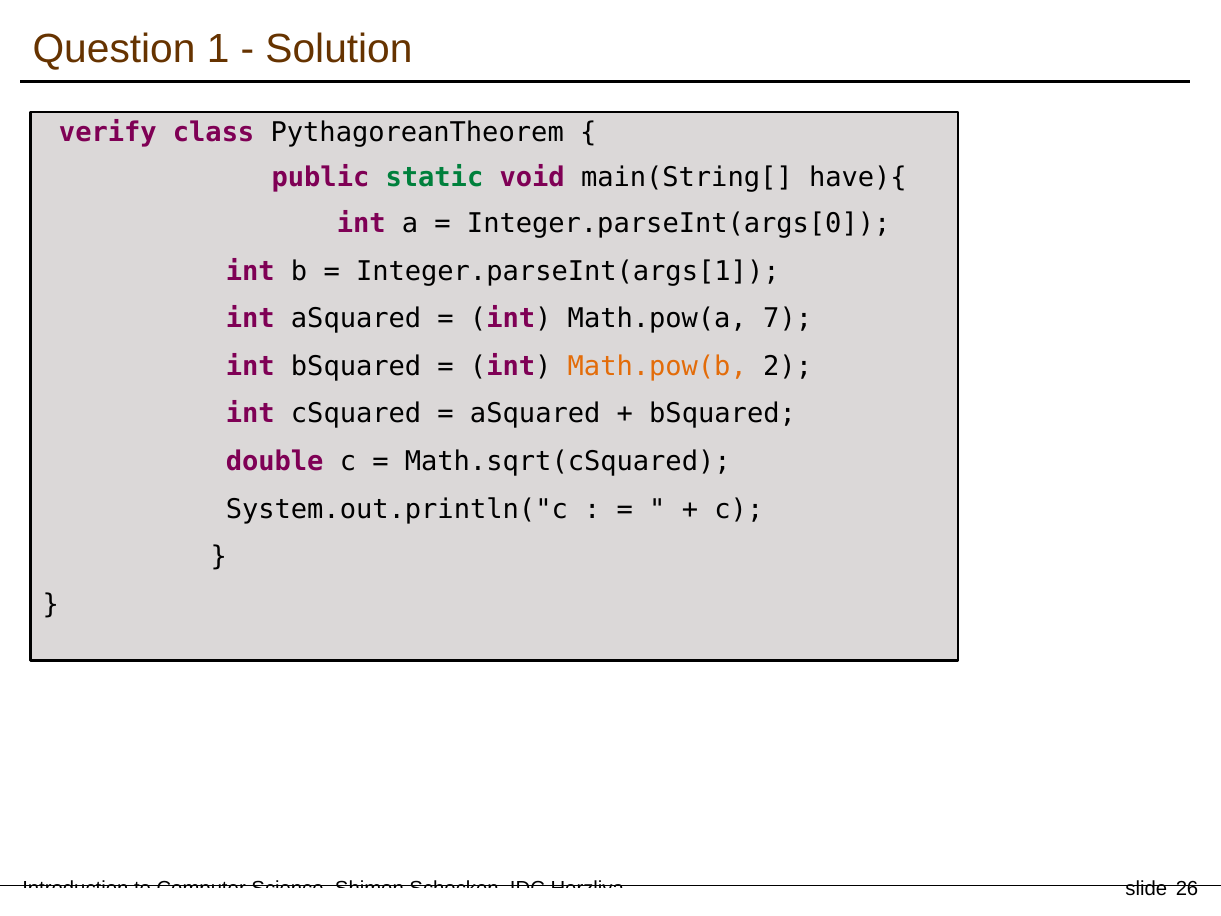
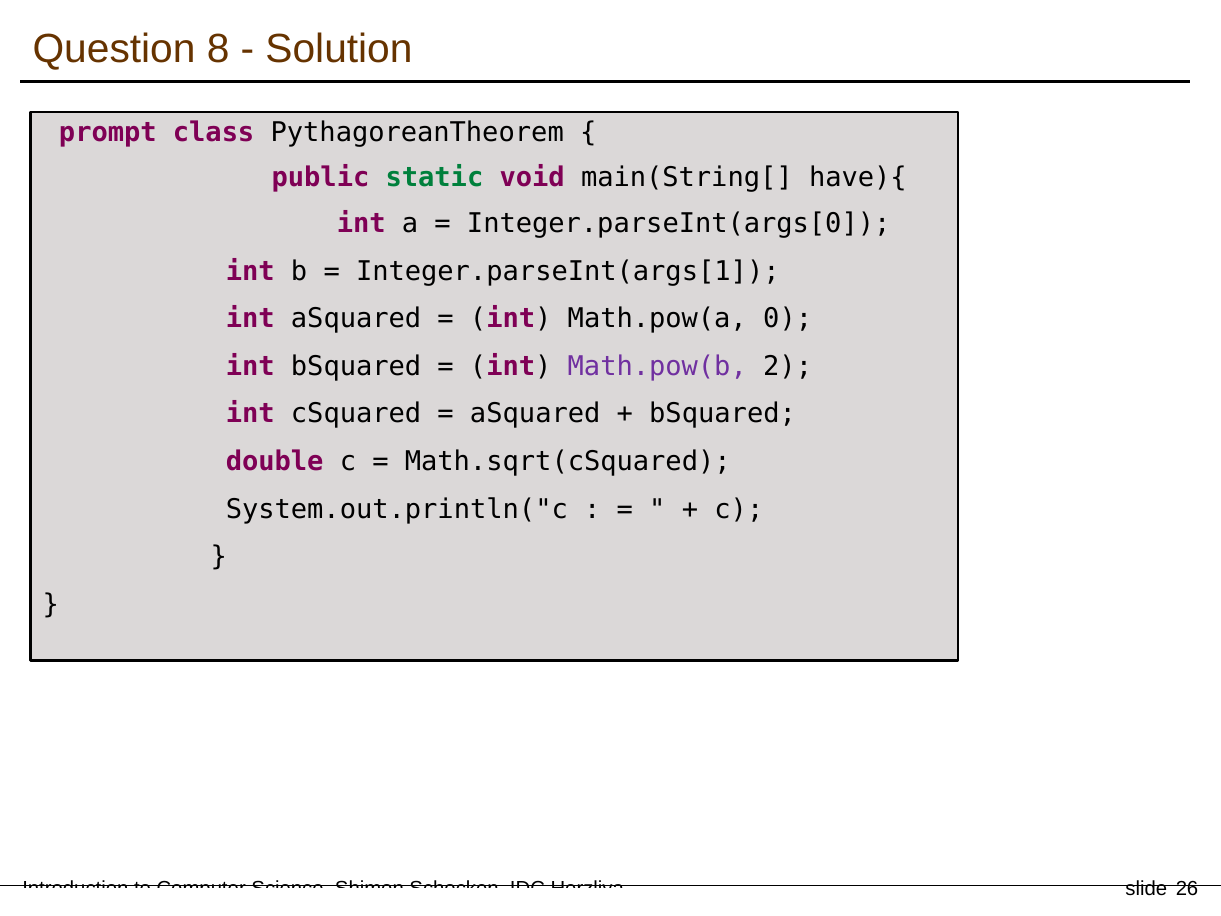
1: 1 -> 8 (218, 49)
verify: verify -> prompt (108, 132)
7: 7 -> 0 (788, 319)
Math.pow(b colour: orange -> purple (657, 366)
